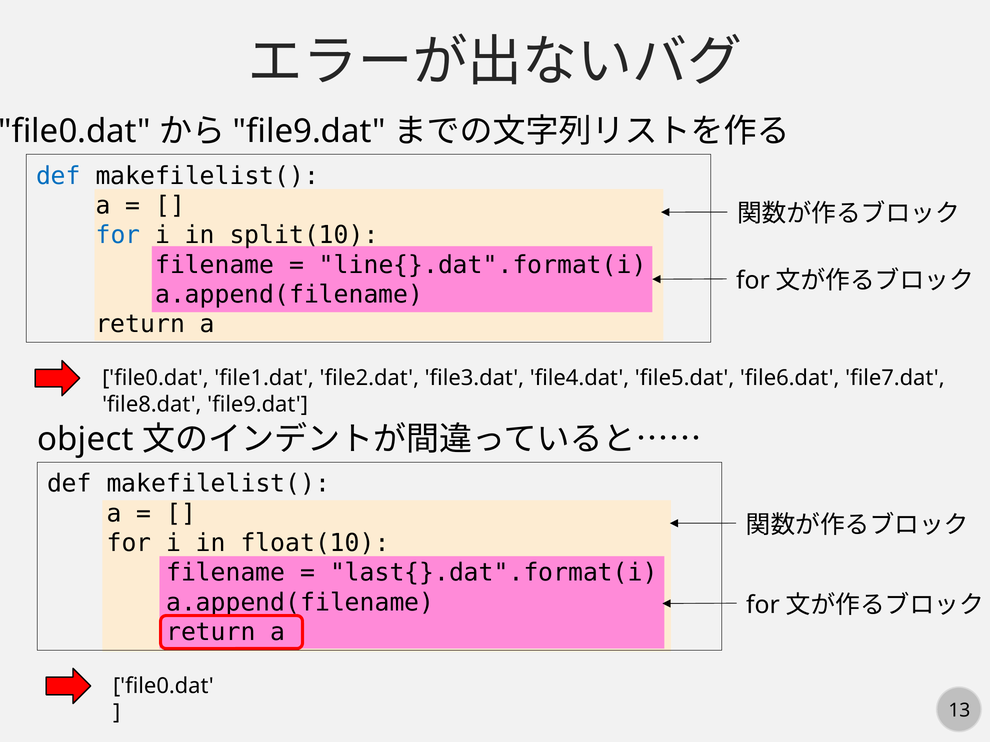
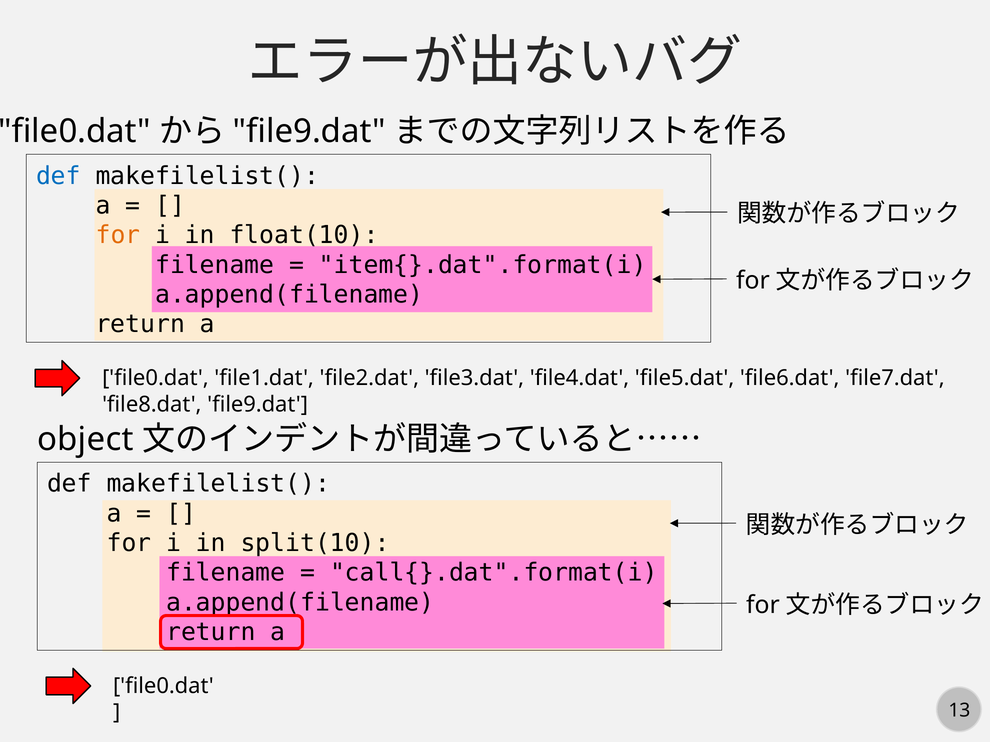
for colour: blue -> orange (118, 235)
split(10: split(10 -> float(10 (304, 235)
line{}.dat".format(i: line{}.dat".format(i -> item{}.dat".format(i (483, 265)
float(10: float(10 -> split(10 (315, 543)
last{}.dat".format(i: last{}.dat".format(i -> call{}.dat".format(i (494, 573)
